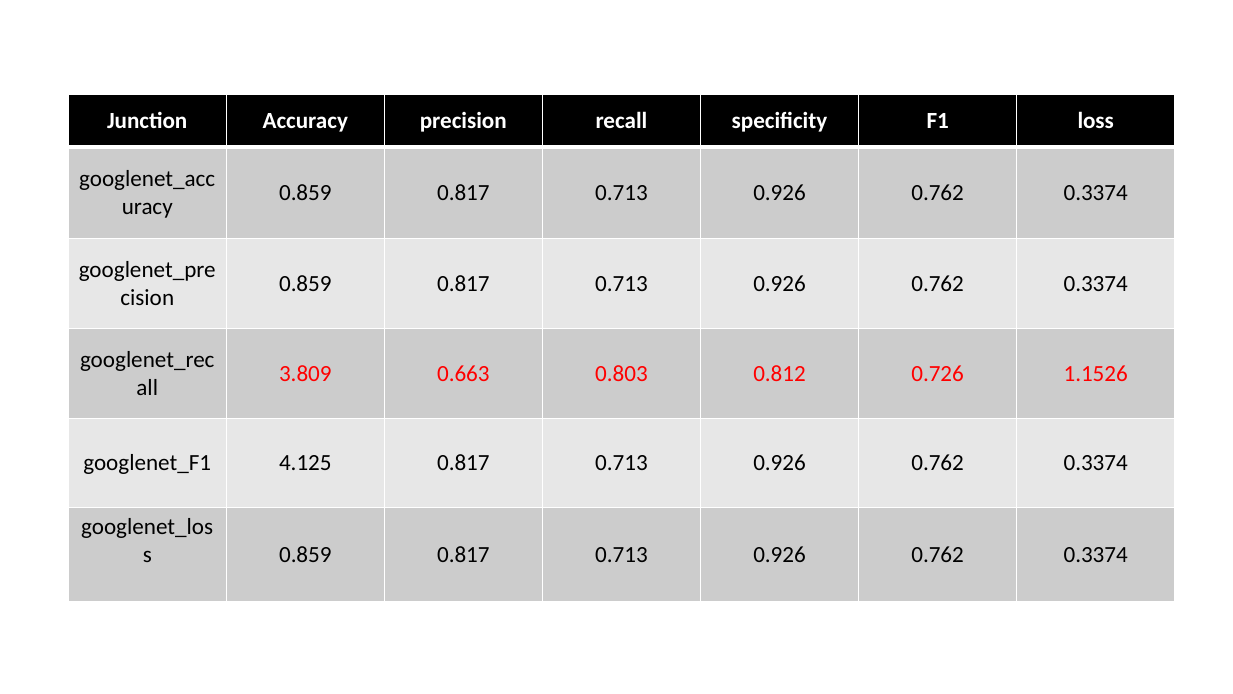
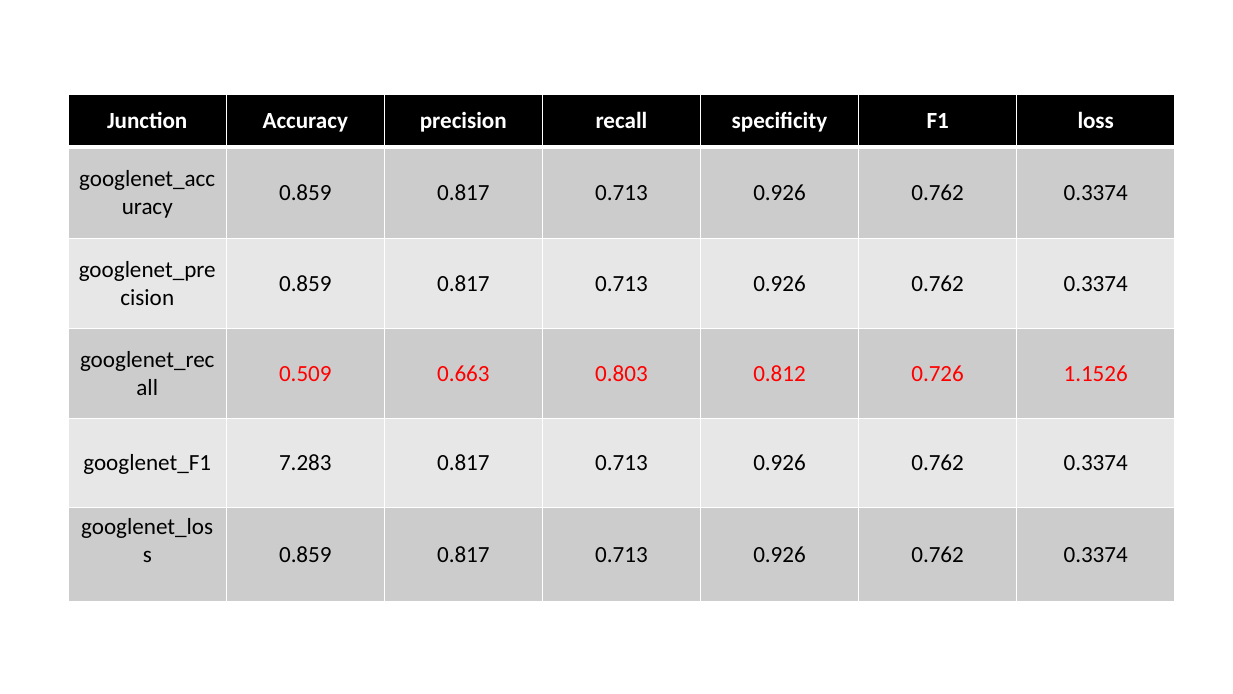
3.809: 3.809 -> 0.509 (305, 373)
4.125: 4.125 -> 7.283 (305, 463)
